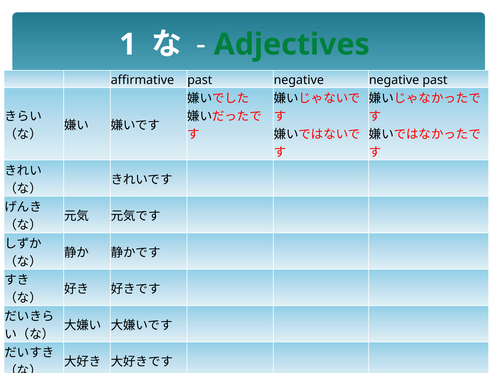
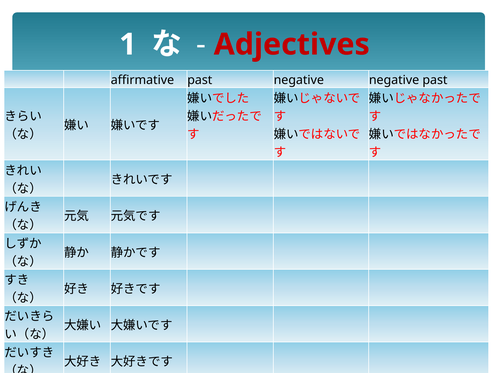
Adjectives colour: green -> red (292, 44)
